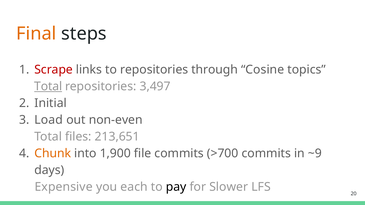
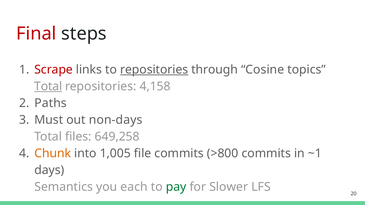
Final colour: orange -> red (36, 34)
repositories underline: none -> present (154, 70)
3,497: 3,497 -> 4,158 (155, 87)
Initial: Initial -> Paths (51, 103)
Load: Load -> Must (49, 120)
non-even: non-even -> non-days (116, 120)
213,651: 213,651 -> 649,258 (117, 137)
1,900: 1,900 -> 1,005 (115, 154)
>700: >700 -> >800 (223, 154)
~9: ~9 -> ~1 (315, 154)
Expensive: Expensive -> Semantics (64, 187)
pay colour: black -> green (176, 187)
